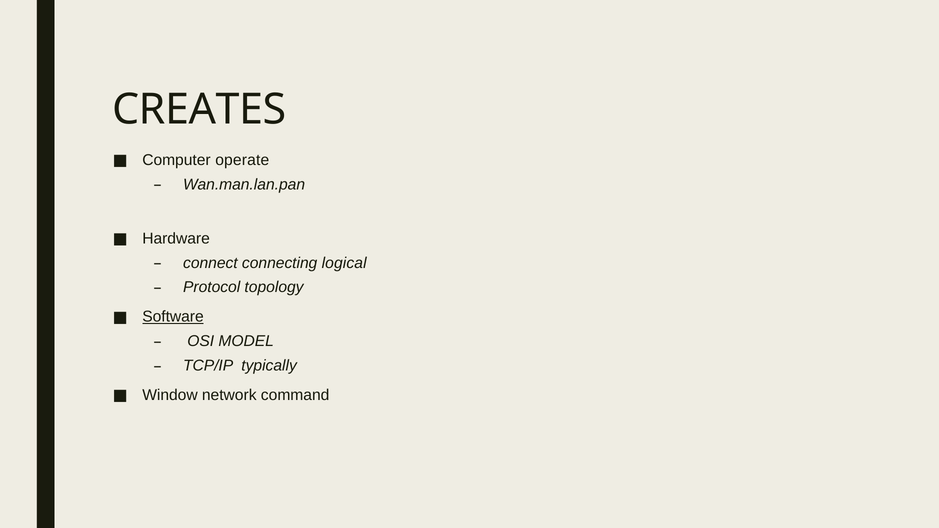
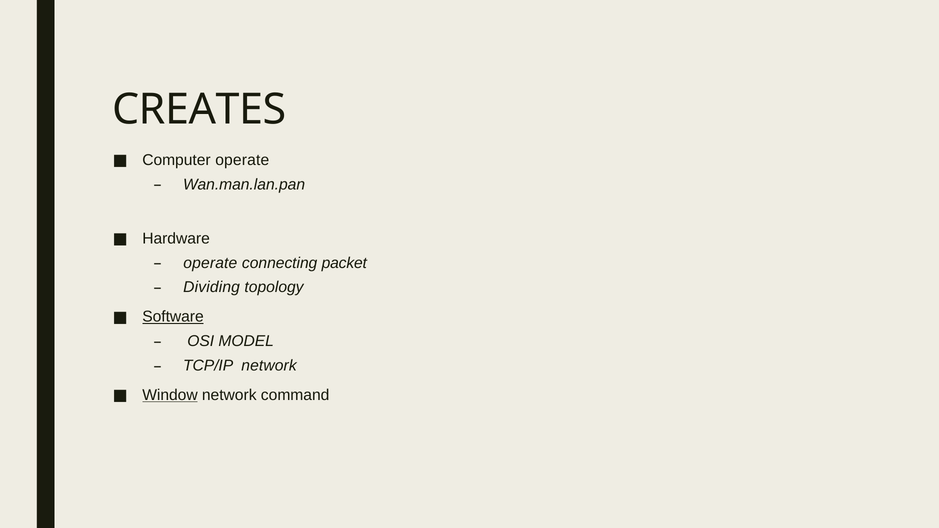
connect: connect -> operate (210, 263)
logical: logical -> packet (344, 263)
Protocol: Protocol -> Dividing (212, 287)
TCP/IP typically: typically -> network (269, 366)
Window underline: none -> present (170, 395)
